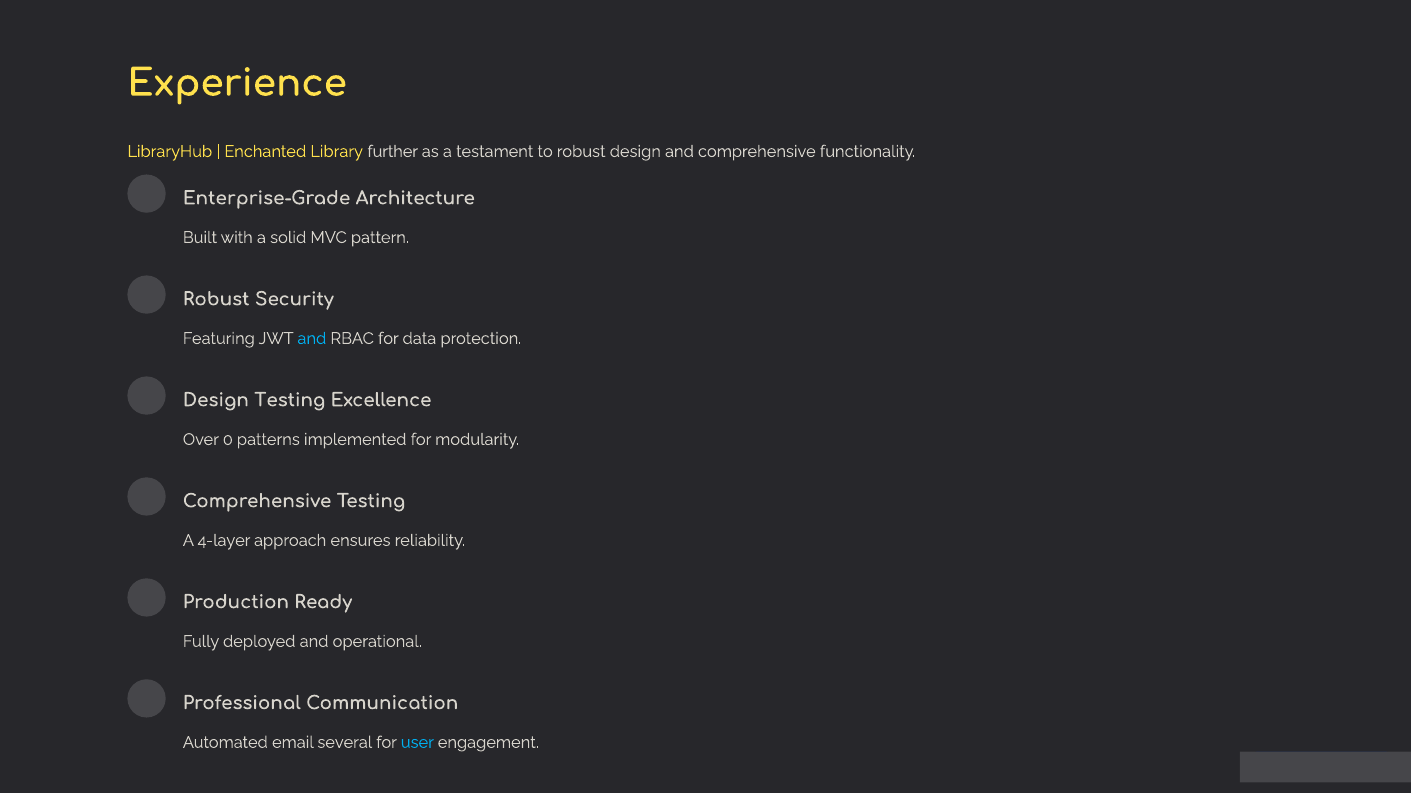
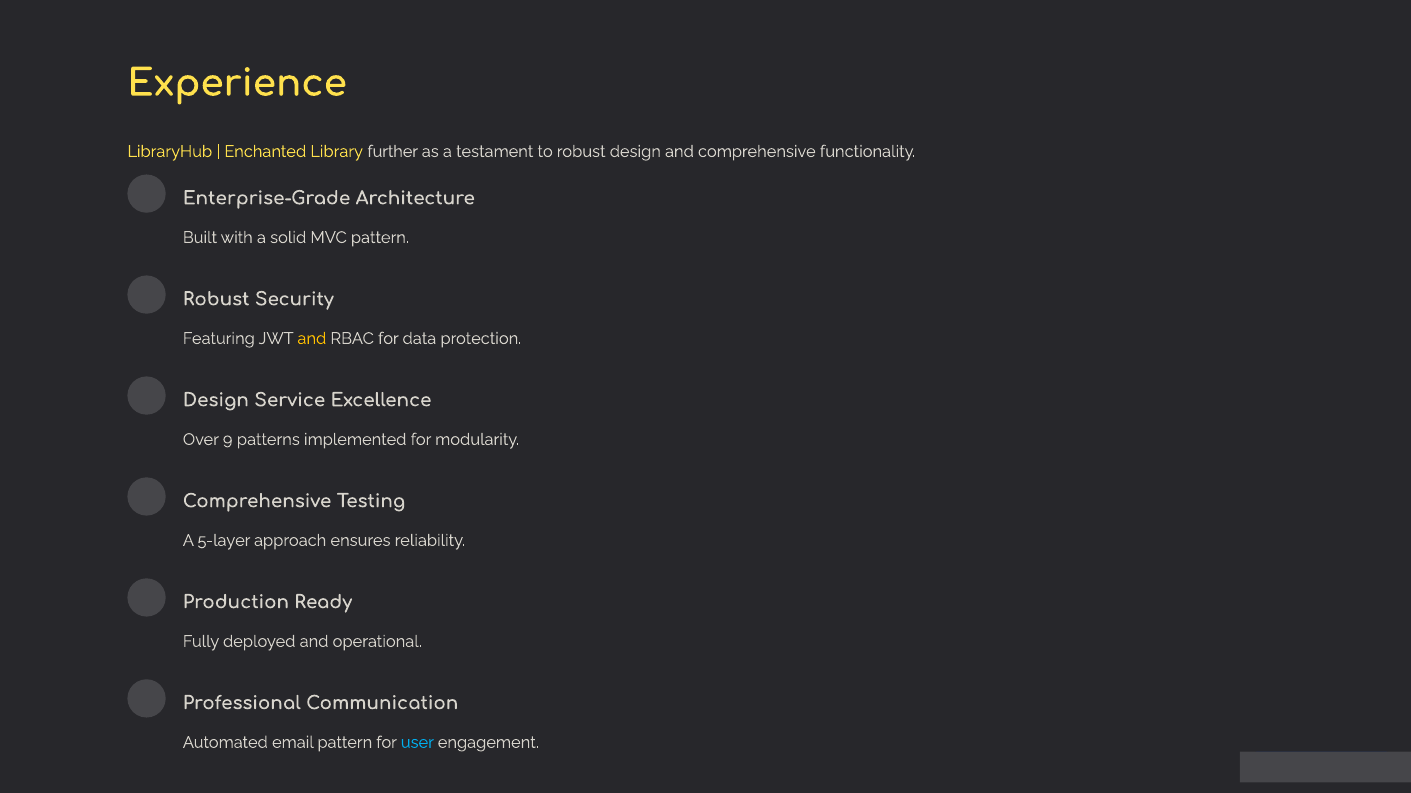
and colour: light blue -> yellow (312, 339)
Design Testing: Testing -> Service (290, 401)
0: 0 -> 9 (228, 440)
4-layer: 4-layer -> 5-layer (224, 541)
email several: several -> pattern (345, 743)
